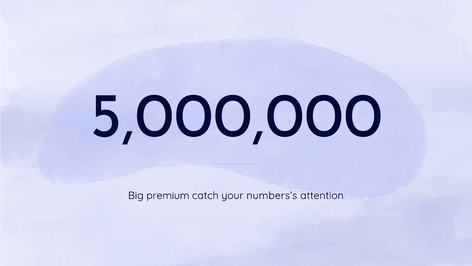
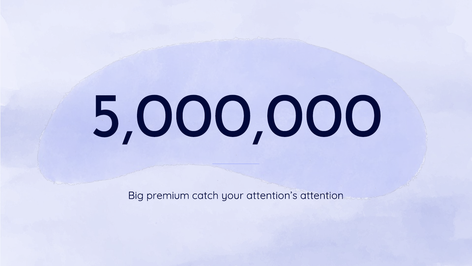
numbers’s: numbers’s -> attention’s (272, 195)
